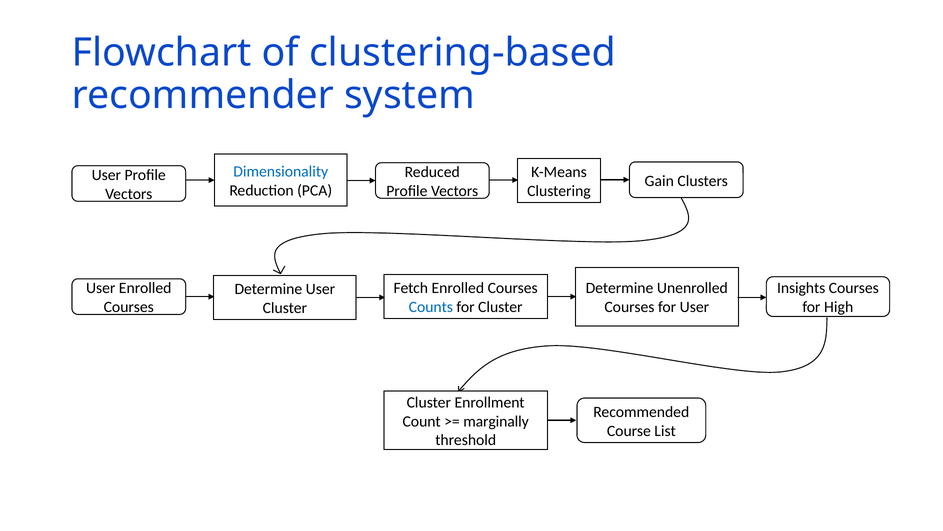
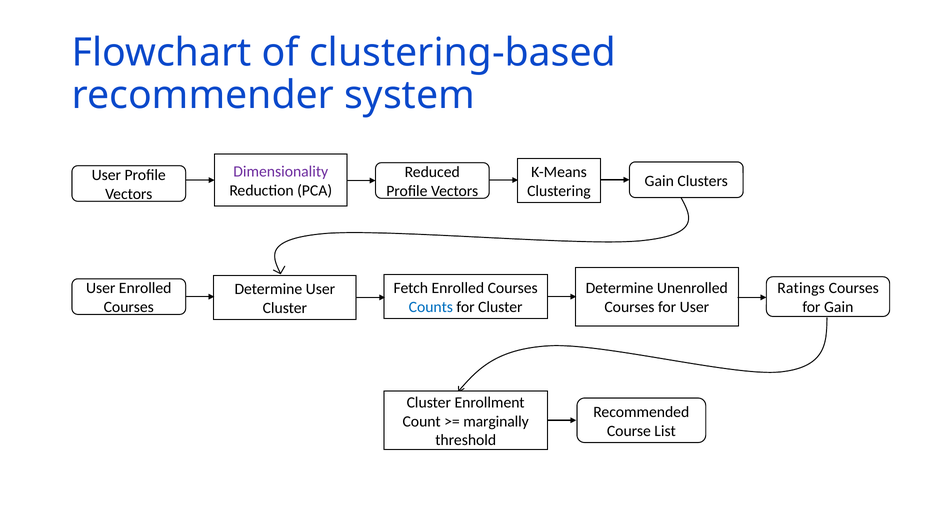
Dimensionality colour: blue -> purple (281, 172)
Insights: Insights -> Ratings (801, 288)
for High: High -> Gain (839, 307)
